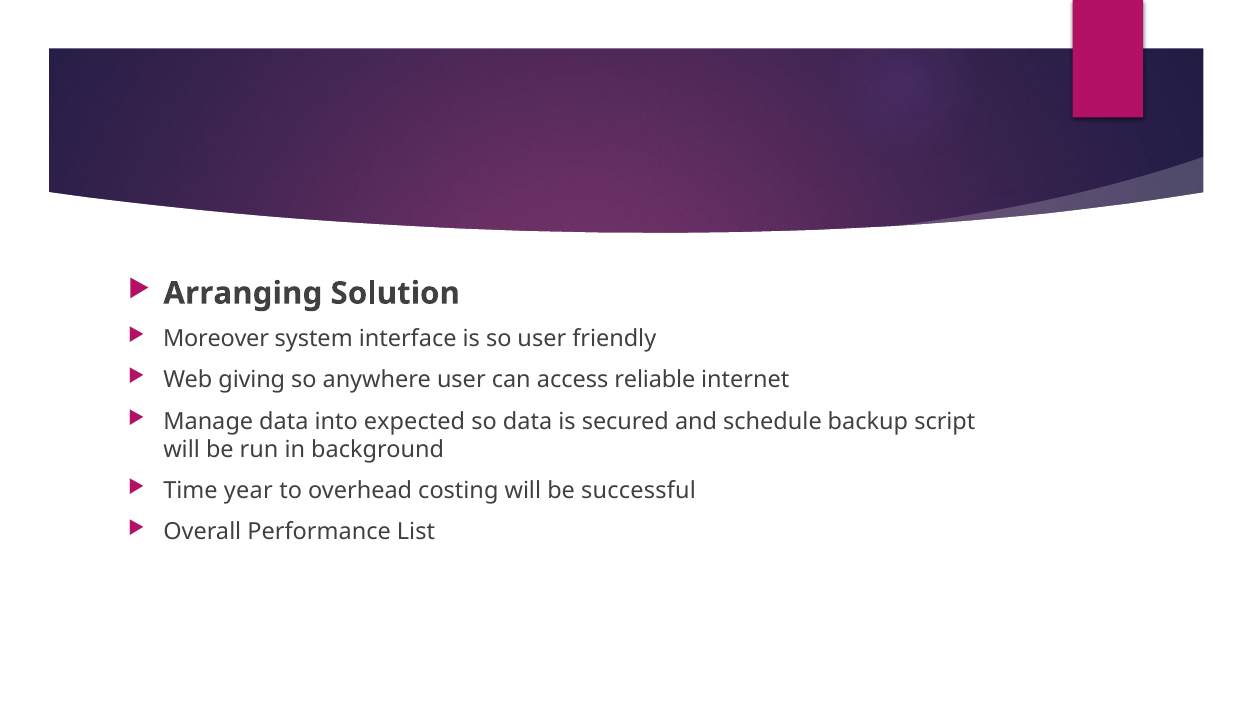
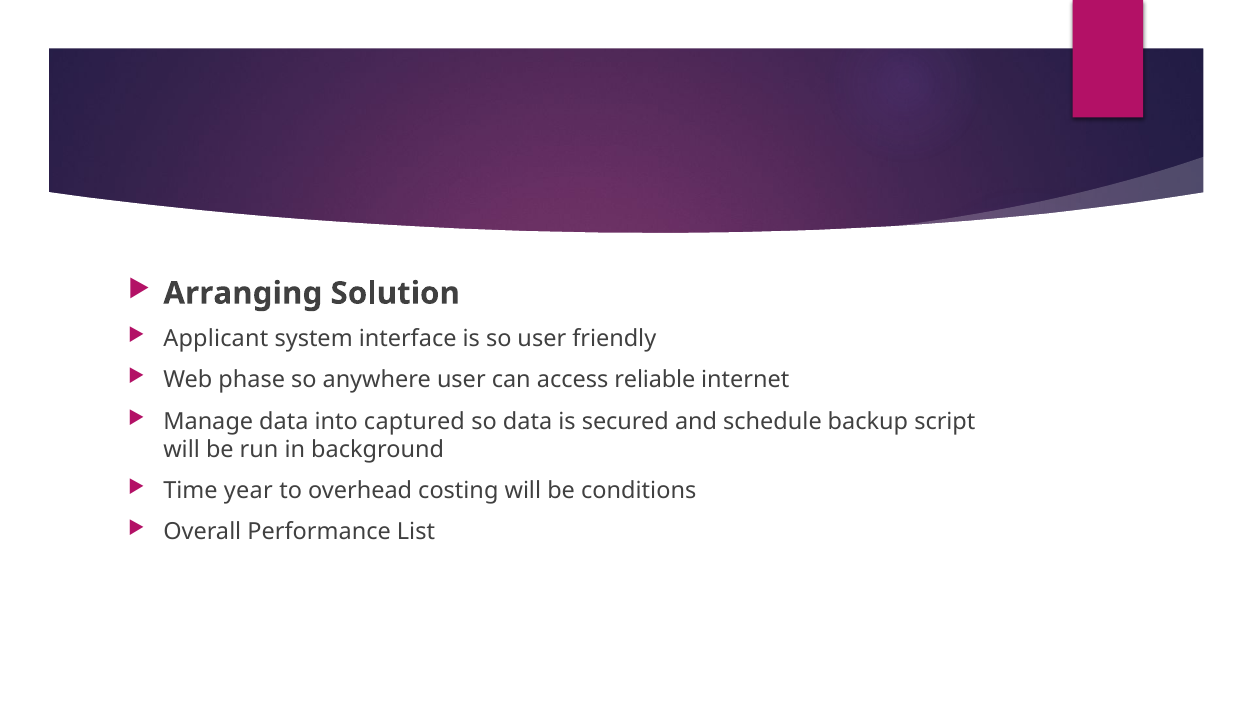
Moreover: Moreover -> Applicant (216, 339)
giving: giving -> phase (252, 380)
expected: expected -> captured (414, 421)
successful: successful -> conditions (639, 491)
